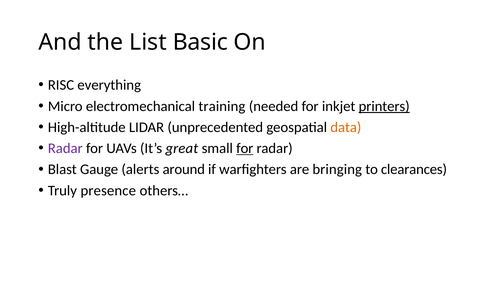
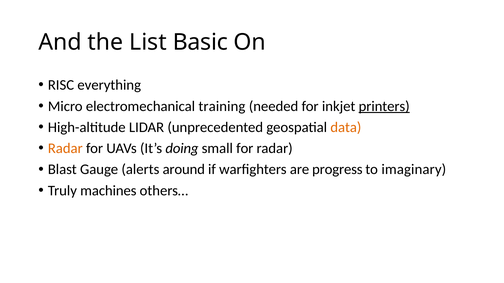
Radar colour: purple -> orange (65, 149)
great: great -> doing (182, 149)
for underline: present -> none (245, 149)
bringing: bringing -> progress (337, 170)
clearances: clearances -> imaginary (414, 170)
presence: presence -> machines (108, 191)
